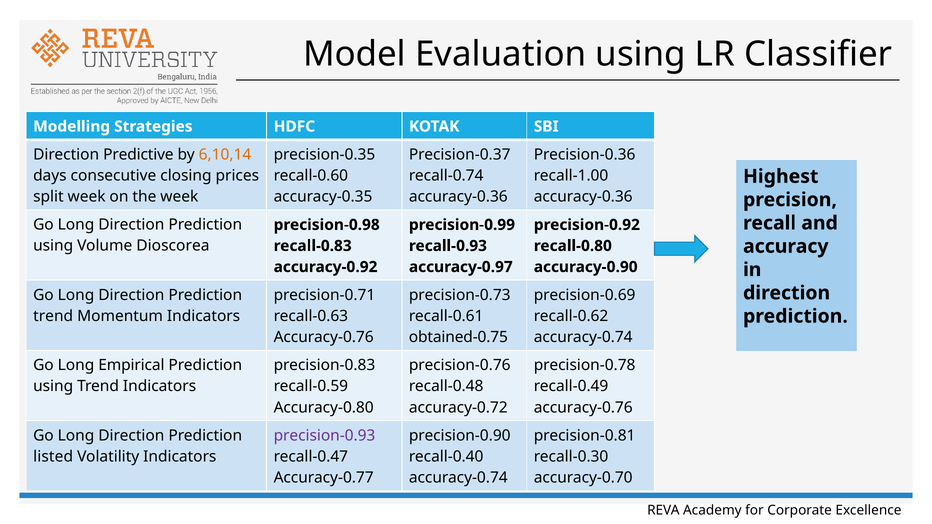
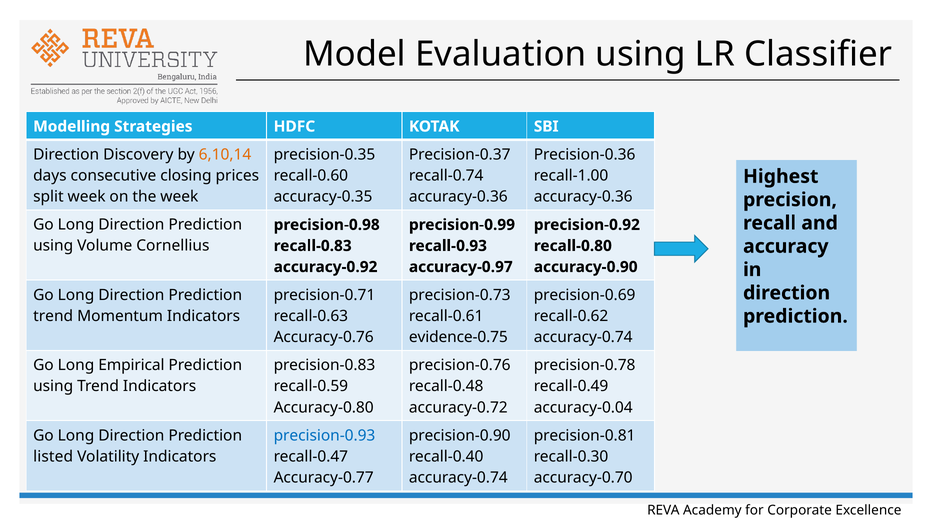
Predictive: Predictive -> Discovery (138, 155)
Dioscorea: Dioscorea -> Cornellius (173, 246)
obtained-0.75: obtained-0.75 -> evidence-0.75 (458, 337)
accuracy-0.76: accuracy-0.76 -> accuracy-0.04 (583, 408)
precision-0.93 colour: purple -> blue (324, 436)
